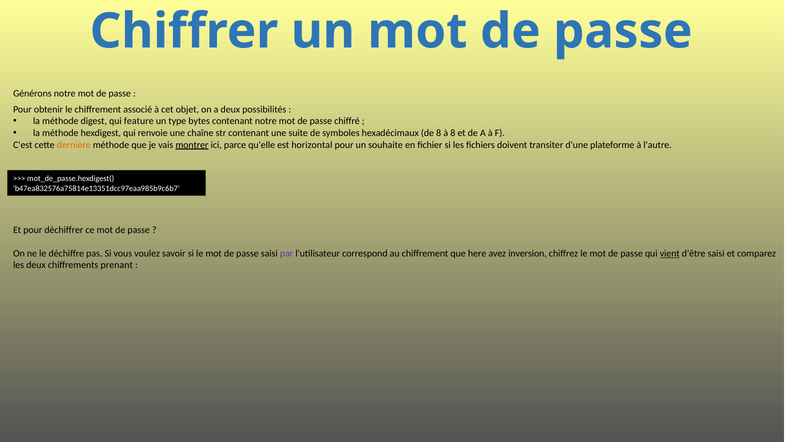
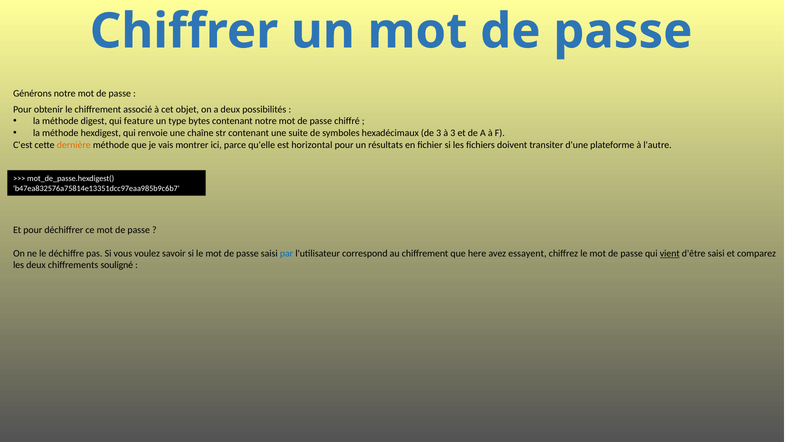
de 8: 8 -> 3 (439, 133)
à 8: 8 -> 3 (453, 133)
montrer underline: present -> none (192, 145)
souhaite: souhaite -> résultats (386, 145)
par colour: purple -> blue (287, 254)
inversion: inversion -> essayent (527, 254)
prenant: prenant -> souligné (117, 265)
